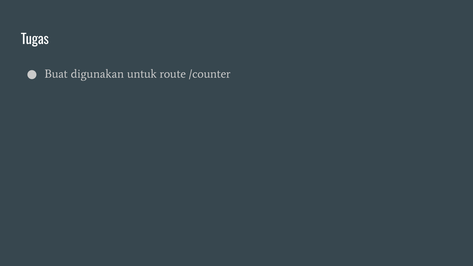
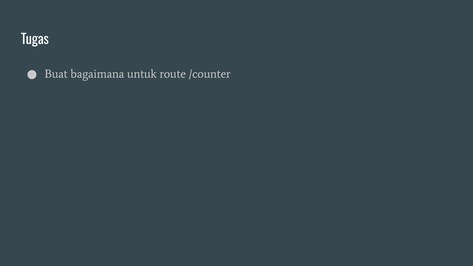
digunakan: digunakan -> bagaimana (97, 74)
